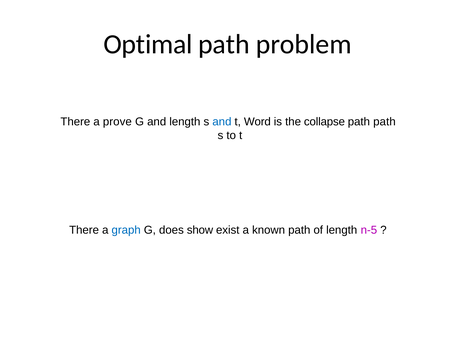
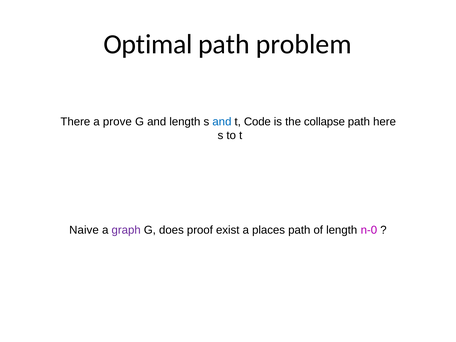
Word: Word -> Code (257, 122)
path path: path -> here (385, 122)
There: There -> Naive (84, 230)
graph colour: blue -> purple (126, 230)
show: show -> proof (200, 230)
known: known -> places (269, 230)
n-5: n-5 -> n-0 (369, 230)
